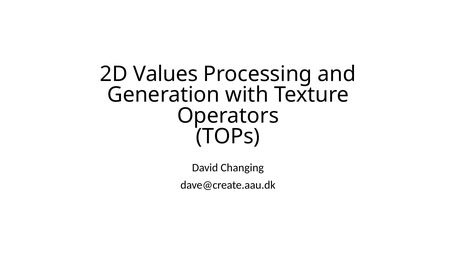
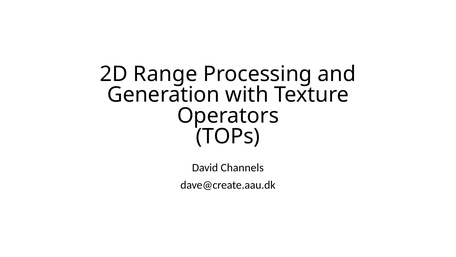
Values: Values -> Range (165, 74)
Changing: Changing -> Channels (242, 168)
